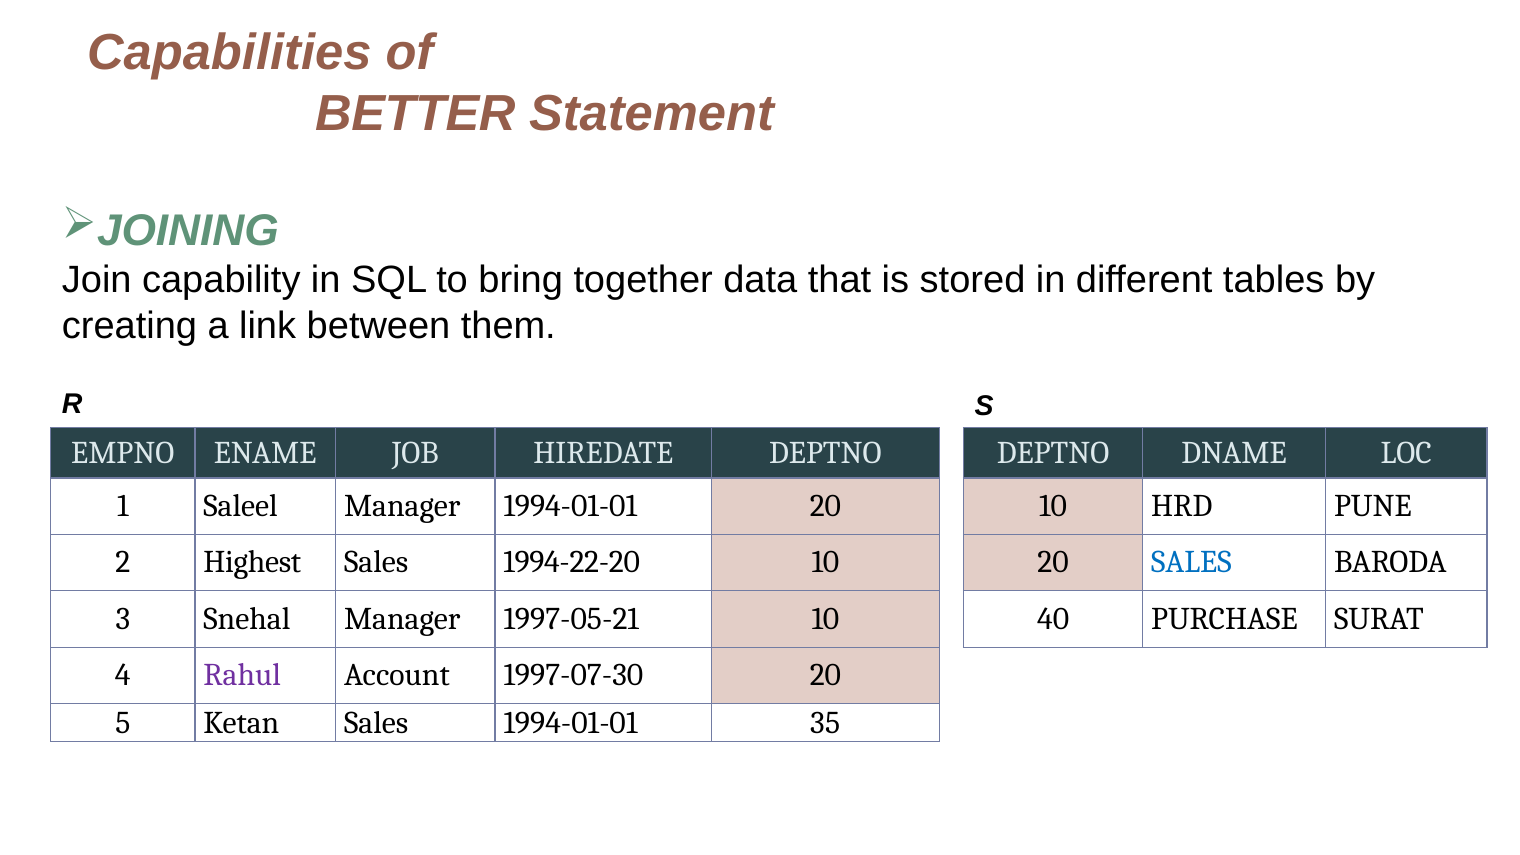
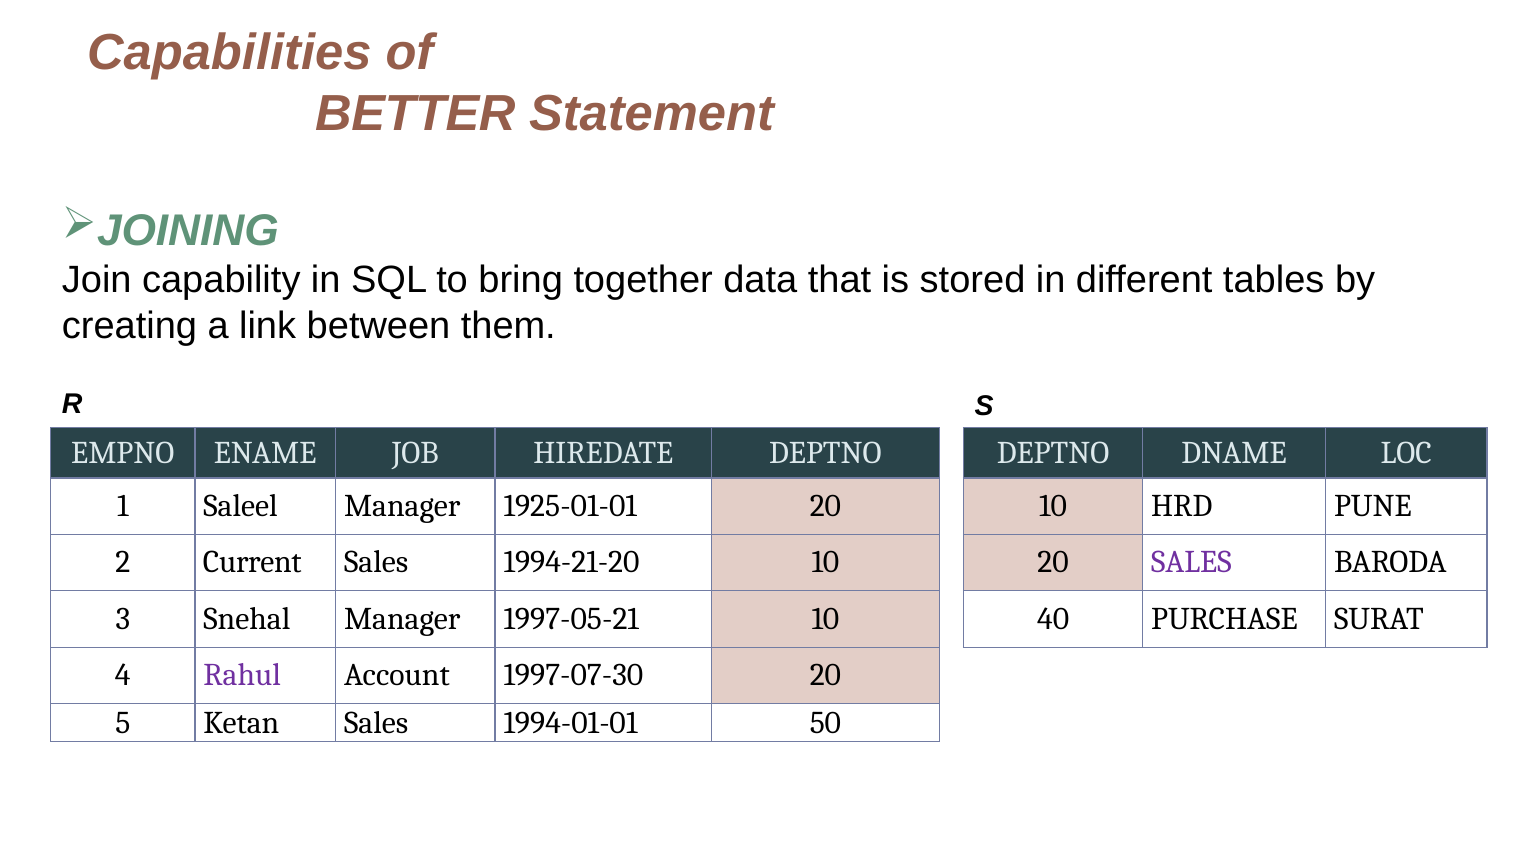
Manager 1994-01-01: 1994-01-01 -> 1925-01-01 (570, 506)
Highest: Highest -> Current (252, 562)
1994-22-20: 1994-22-20 -> 1994-21-20 (572, 562)
SALES colour: blue -> purple (1191, 562)
35: 35 -> 50 (826, 723)
